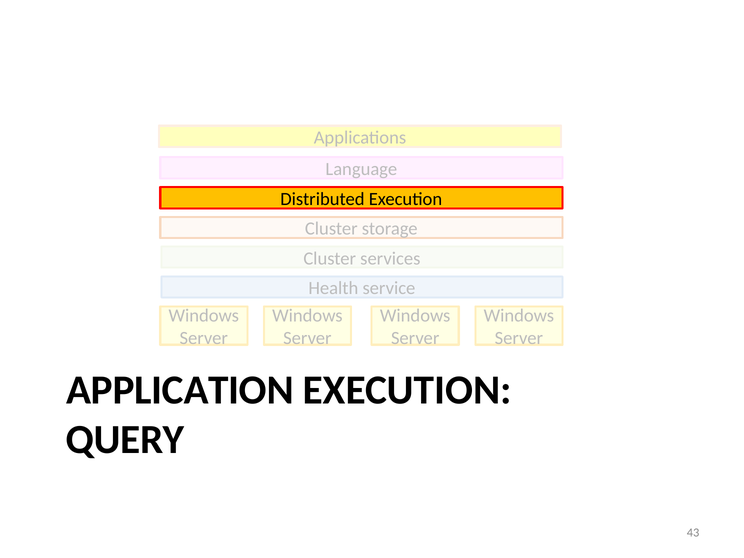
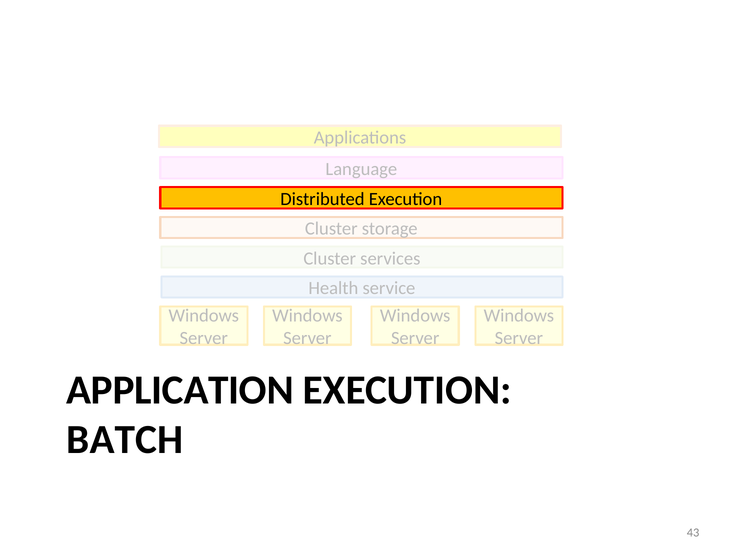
QUERY: QUERY -> BATCH (125, 440)
